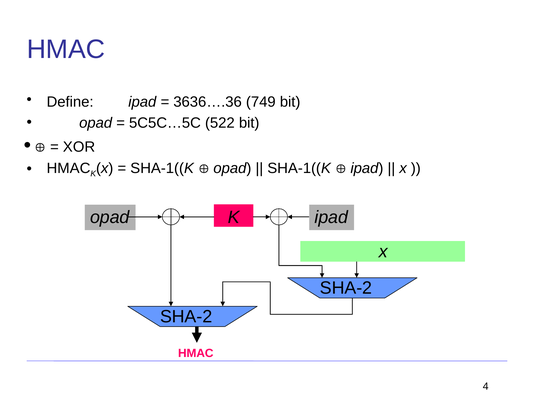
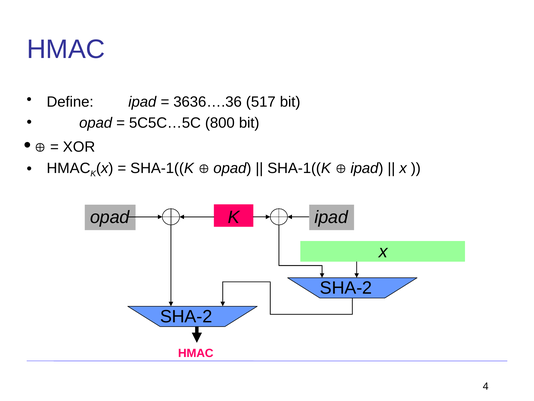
749: 749 -> 517 (261, 102)
522: 522 -> 800 (220, 123)
